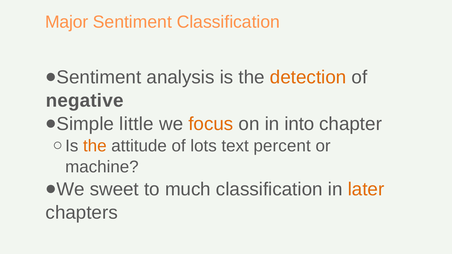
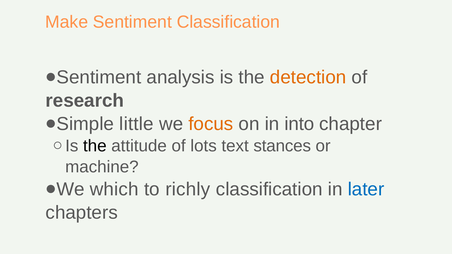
Major: Major -> Make (67, 22)
negative: negative -> research (85, 101)
the colour: orange -> black (95, 146)
percent: percent -> stances (282, 146)
sweet: sweet -> which (114, 190)
much: much -> richly (188, 190)
later colour: orange -> blue (366, 190)
